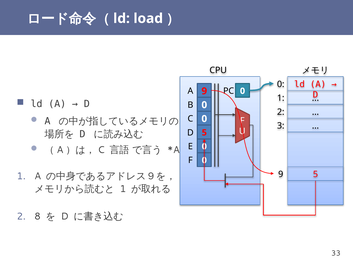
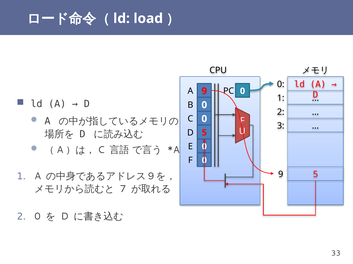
1: 1 -> 7 (123, 189)
2 8: 8 -> 0 (37, 217)
